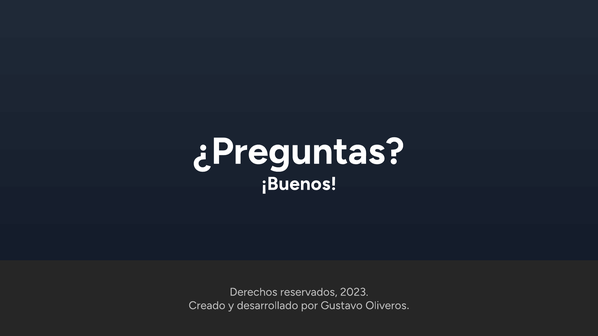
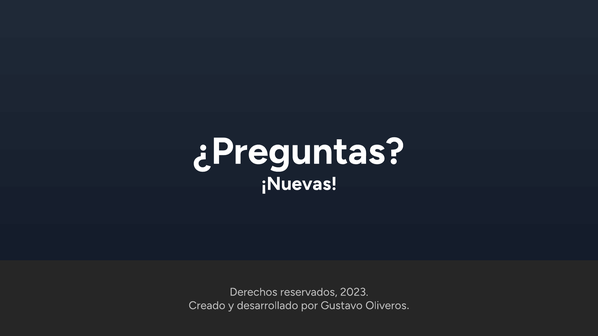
¡Buenos: ¡Buenos -> ¡Nuevas (299, 184)
